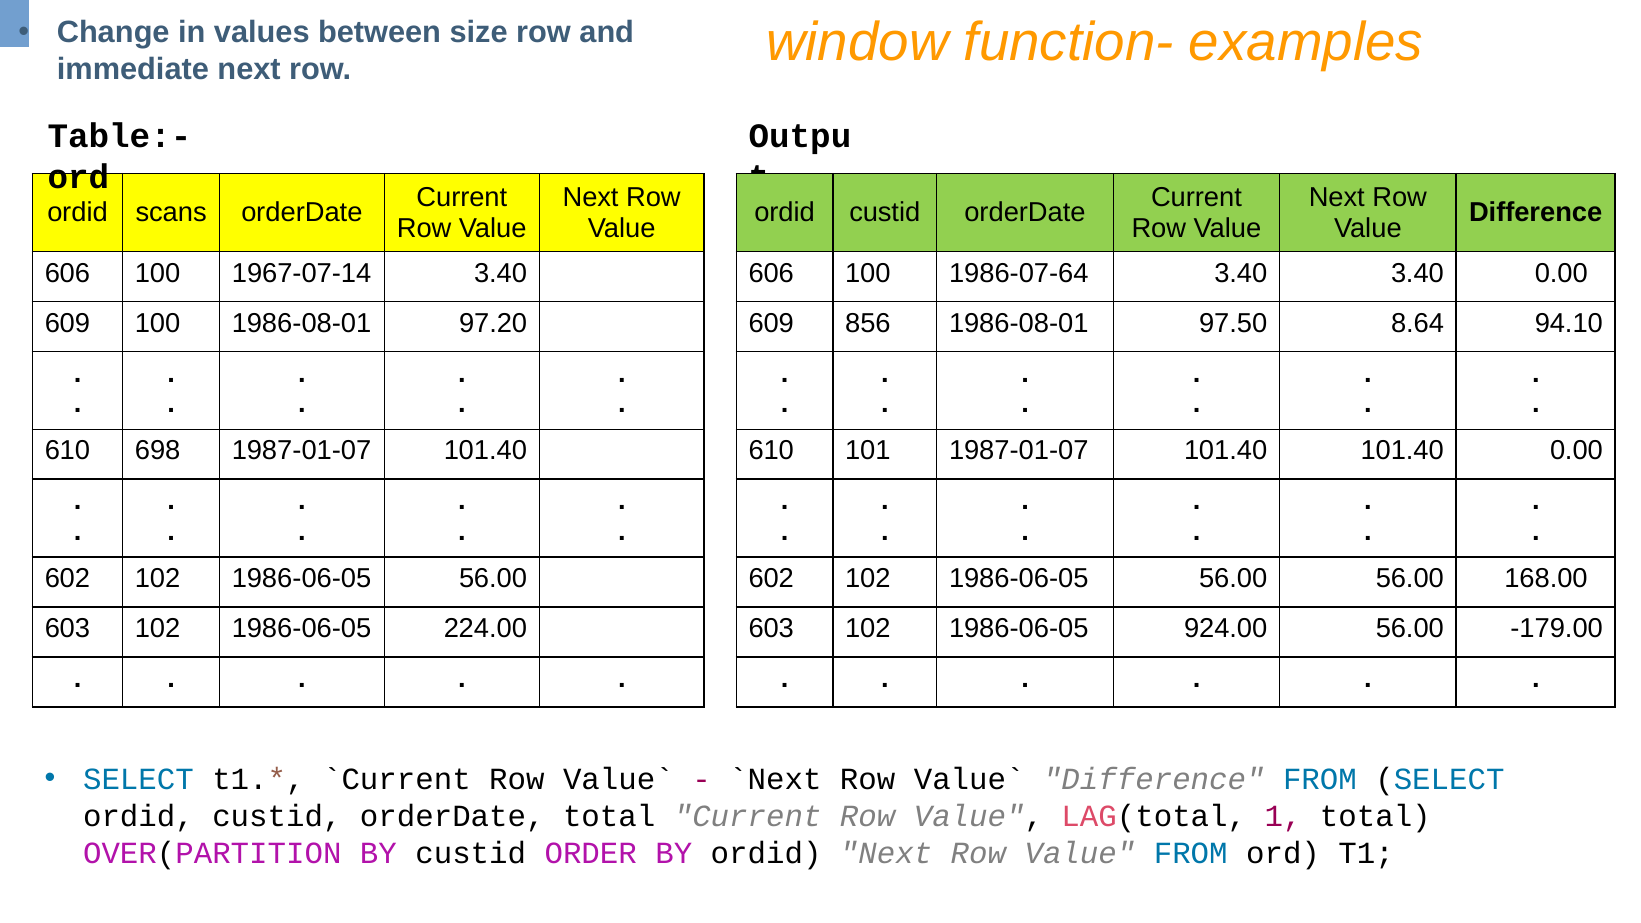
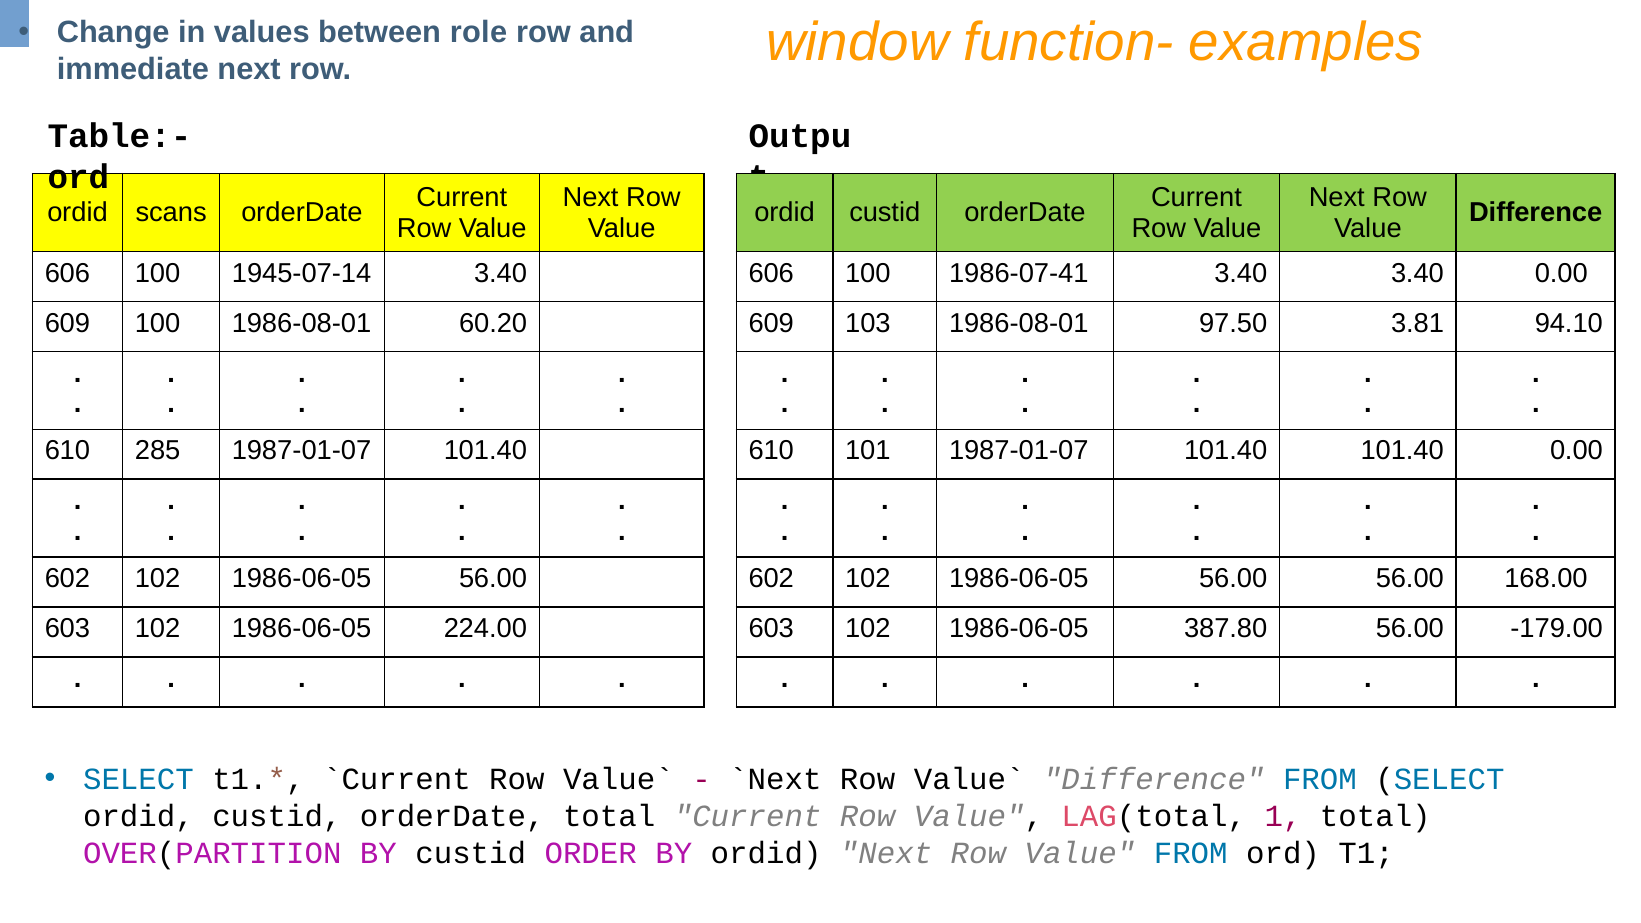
size: size -> role (479, 33)
1967-07-14: 1967-07-14 -> 1945-07-14 (302, 273)
1986-07-64: 1986-07-64 -> 1986-07-41 (1019, 273)
97.20: 97.20 -> 60.20 (493, 323)
856: 856 -> 103 (868, 323)
8.64: 8.64 -> 3.81 (1417, 323)
698: 698 -> 285 (158, 451)
924.00: 924.00 -> 387.80 (1226, 629)
